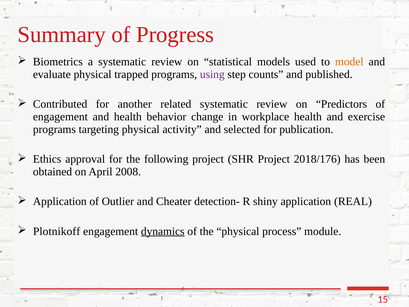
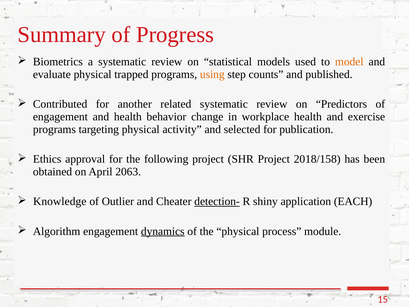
using colour: purple -> orange (212, 74)
2018/176: 2018/176 -> 2018/158 (317, 159)
2008: 2008 -> 2063 (128, 172)
Application: Application -> Knowledge (60, 201)
detection- underline: none -> present (217, 201)
REAL: REAL -> EACH (353, 201)
Plotnikoff: Plotnikoff -> Algorithm (57, 231)
